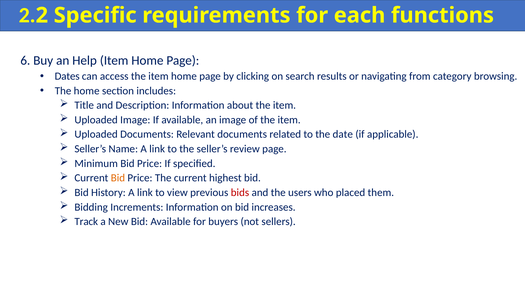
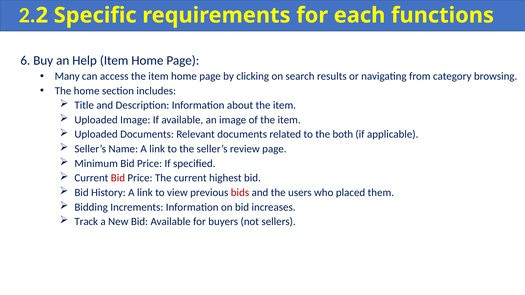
Dates: Dates -> Many (67, 76)
date: date -> both (343, 135)
Bid colour: orange -> red (118, 178)
